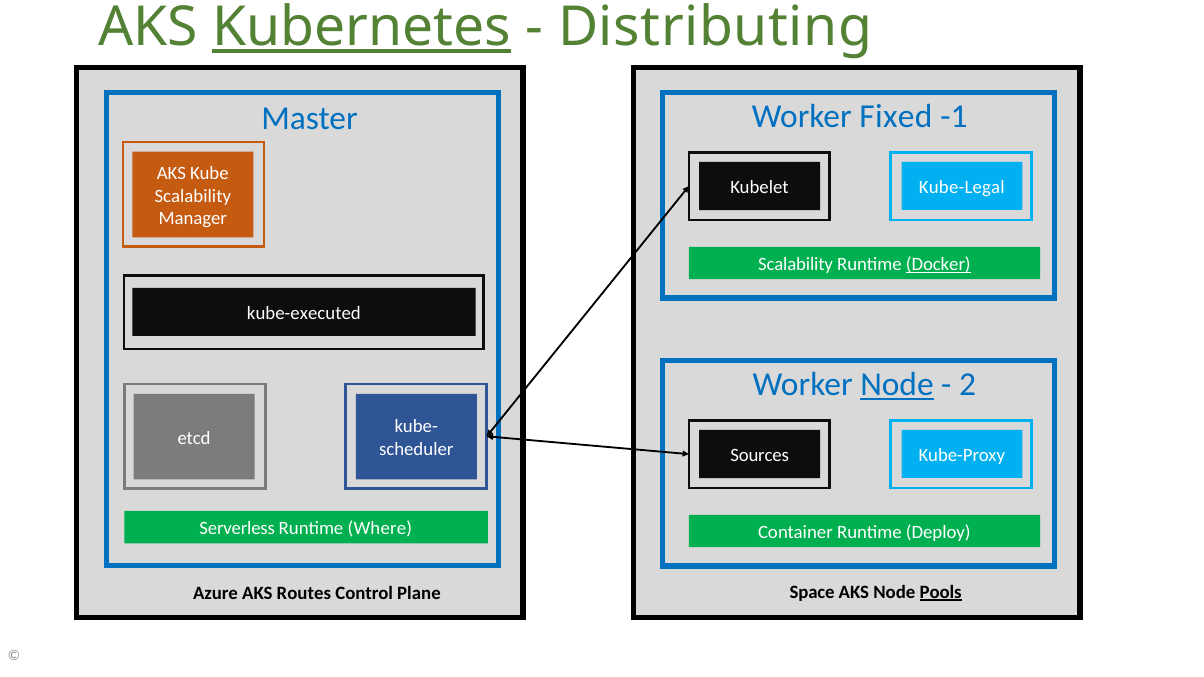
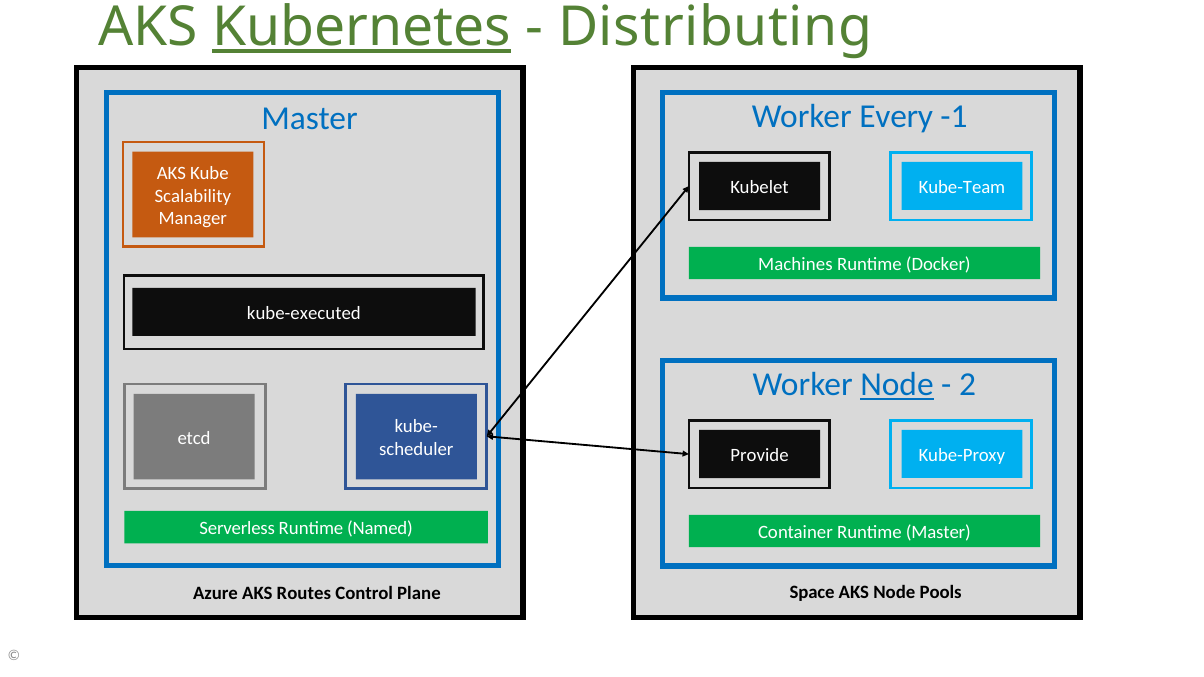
Fixed: Fixed -> Every (896, 117)
Kube-Legal: Kube-Legal -> Kube-Team (962, 187)
Scalability: Scalability -> Machines (795, 264)
Docker underline: present -> none (938, 264)
Sources: Sources -> Provide (759, 455)
Where: Where -> Named (380, 529)
Runtime Deploy: Deploy -> Master (938, 532)
Pools underline: present -> none (941, 592)
